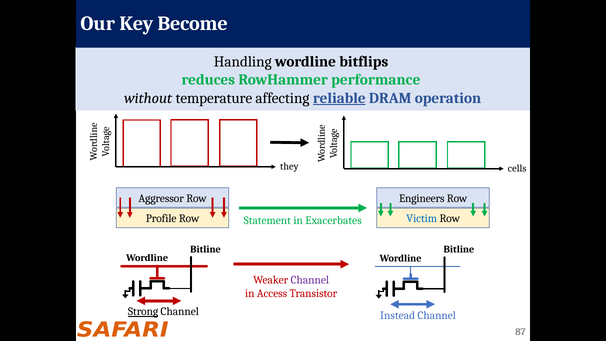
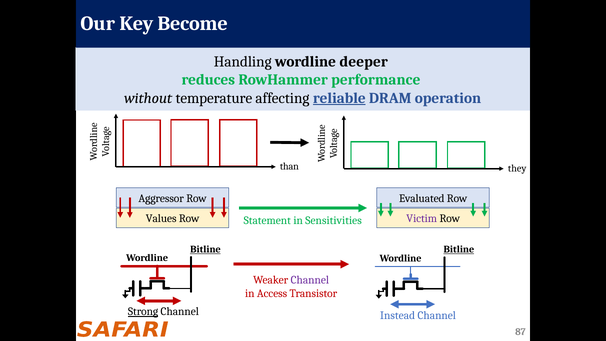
bitflips: bitflips -> deeper (364, 62)
they: they -> than (289, 167)
cells: cells -> they (517, 168)
Engineers: Engineers -> Evaluated (422, 198)
Profile: Profile -> Values (161, 219)
Victim colour: blue -> purple (422, 219)
Exacerbates: Exacerbates -> Sensitivities (334, 220)
Bitline underline: none -> present (459, 249)
Bitline underline: none -> present (205, 249)
